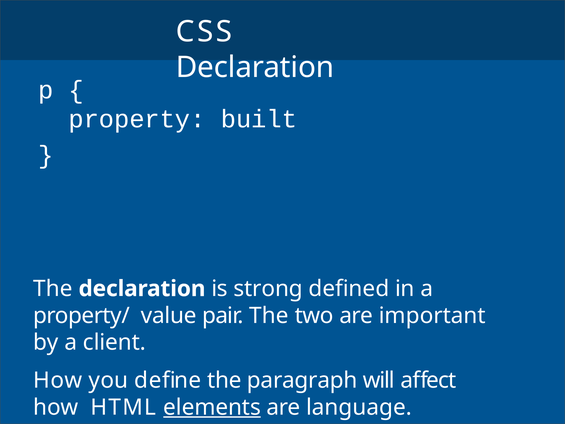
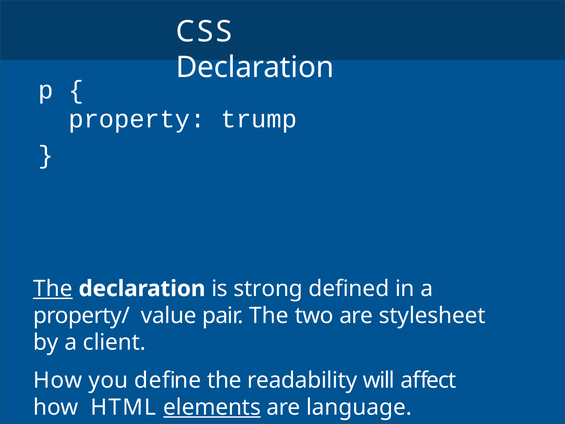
built: built -> trump (259, 119)
The underline: none -> present (53, 289)
important: important -> stylesheet (432, 315)
paragraph: paragraph -> readability (302, 380)
